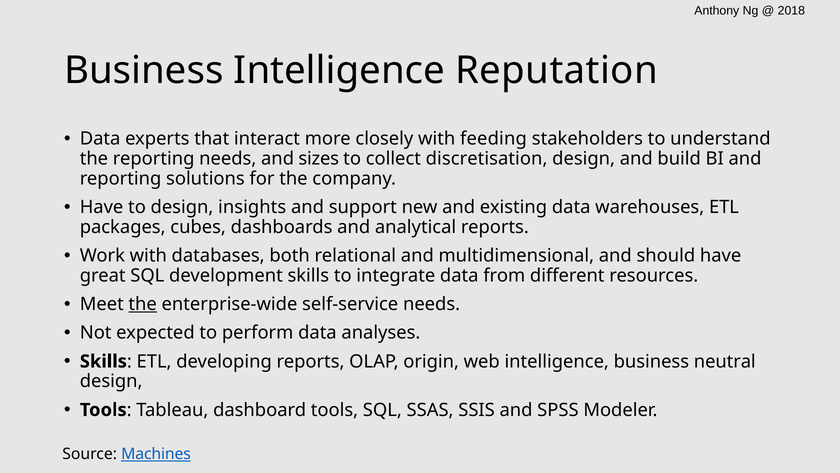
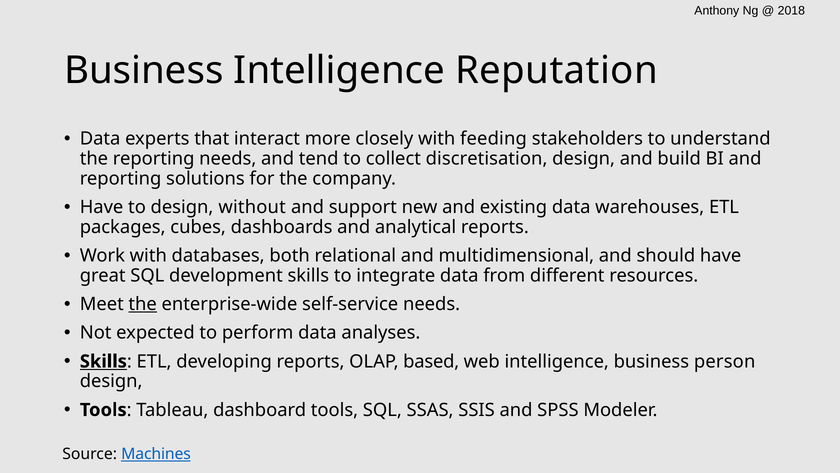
sizes: sizes -> tend (319, 159)
insights: insights -> without (252, 207)
Skills underline: none -> present (103, 361)
origin: origin -> based (431, 361)
neutral: neutral -> person (725, 361)
